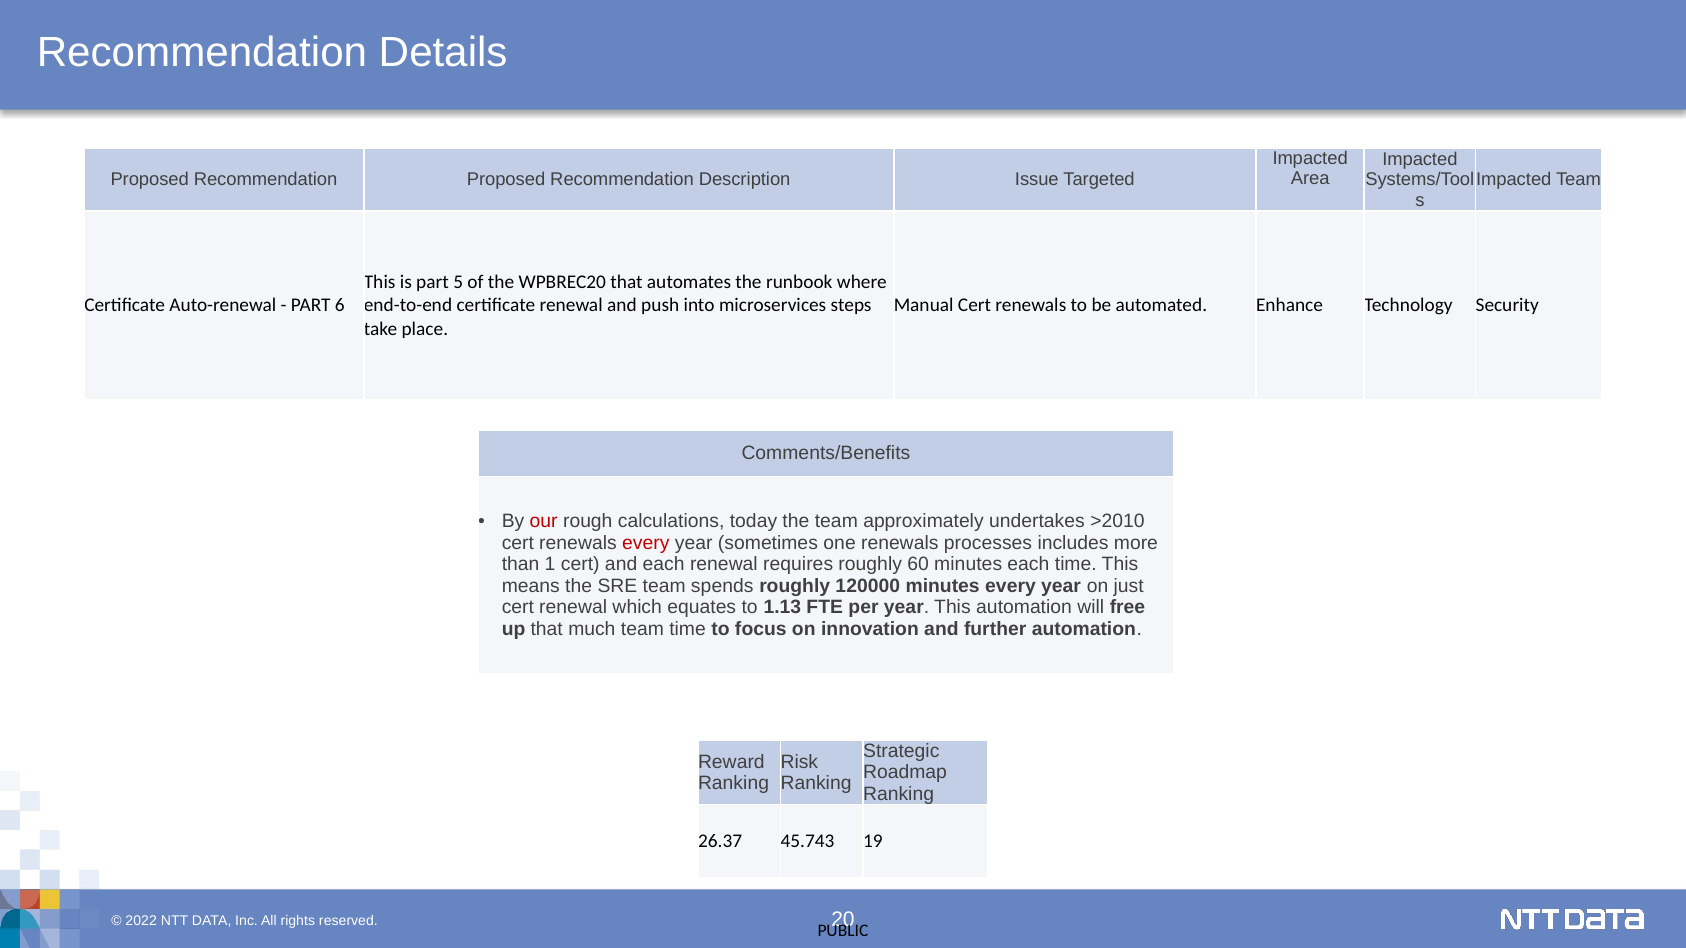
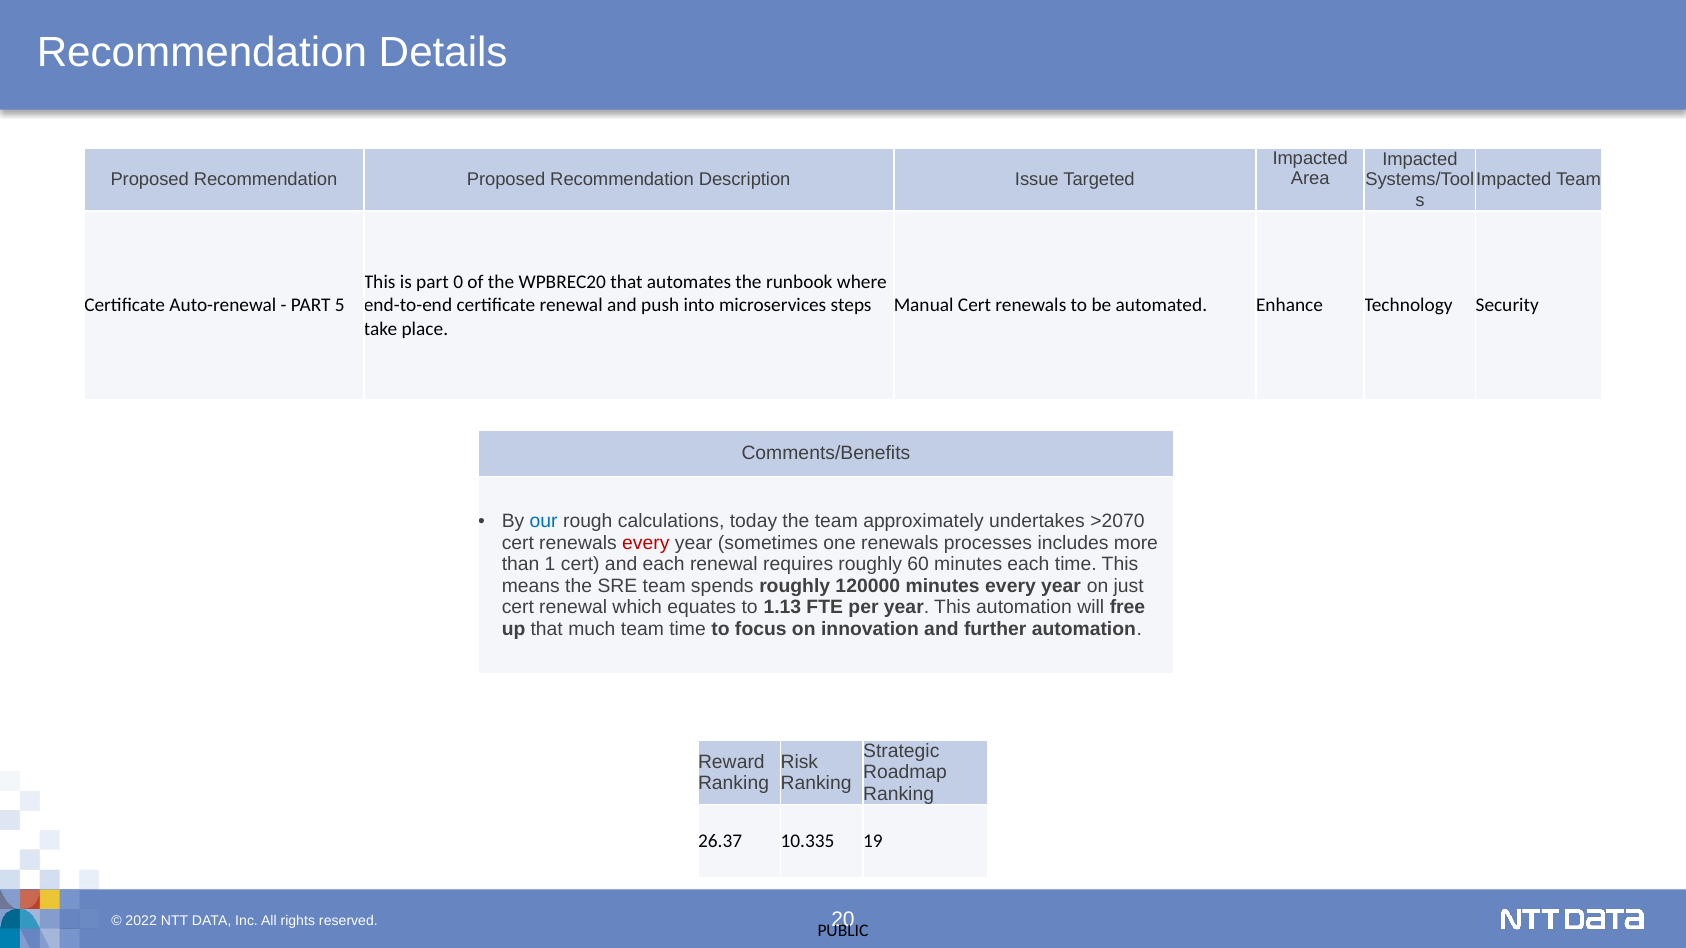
5: 5 -> 0 (458, 282)
6: 6 -> 5 (340, 306)
our colour: red -> blue (544, 522)
>2010: >2010 -> >2070 (1117, 522)
45.743: 45.743 -> 10.335 (808, 842)
